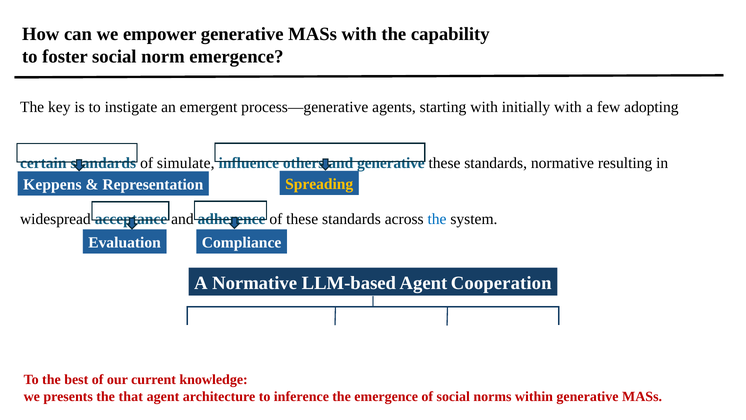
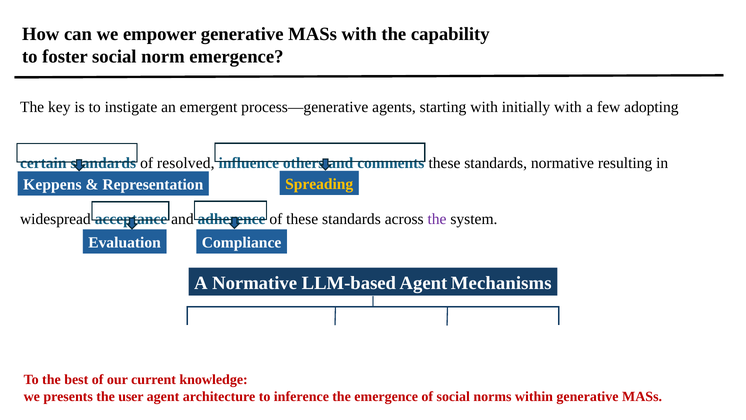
simulate: simulate -> resolved (186, 163)
generative: generative -> comments (391, 163)
the colour: blue -> purple (437, 219)
Cooperation: Cooperation -> Mechanisms (501, 283)
that: that -> user (131, 396)
